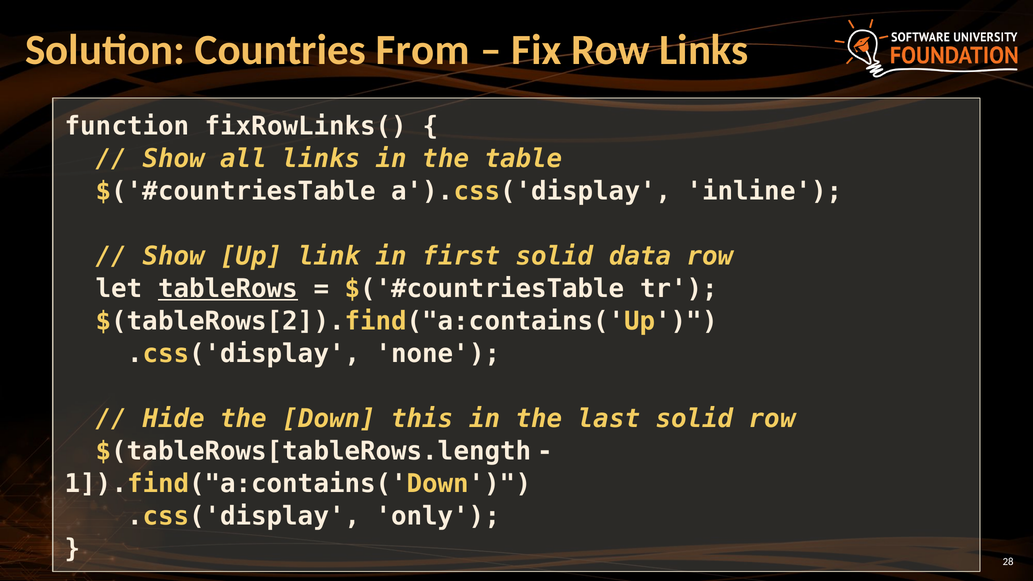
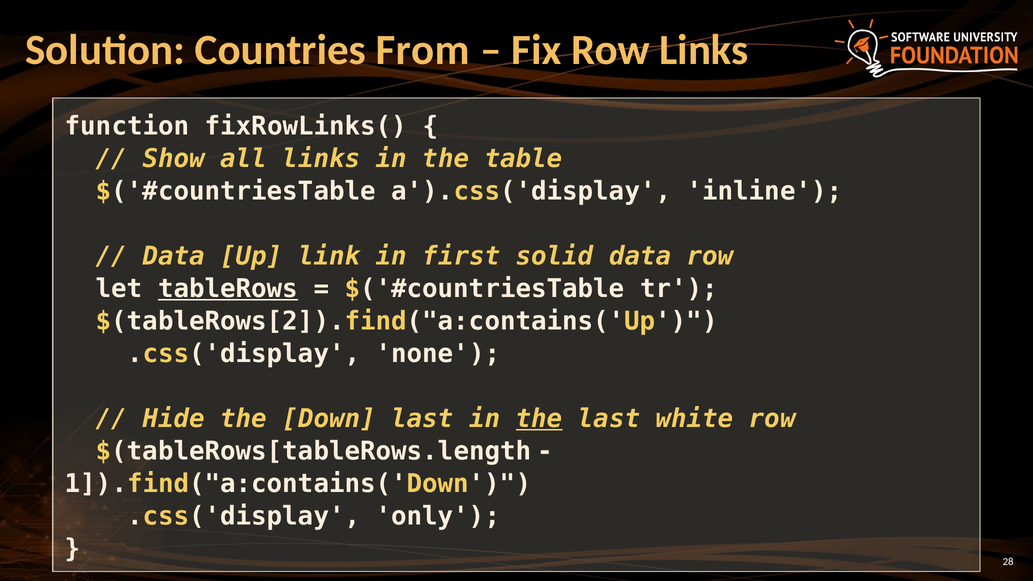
Show: Show -> Data (174, 256)
Down this: this -> last (422, 419)
the underline: none -> present (539, 419)
last solid: solid -> white (695, 419)
